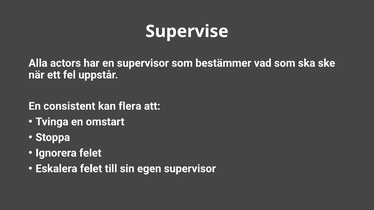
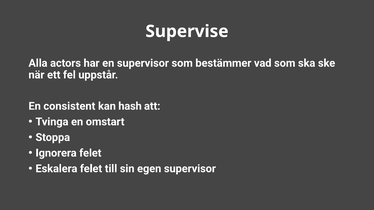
flera: flera -> hash (130, 106)
